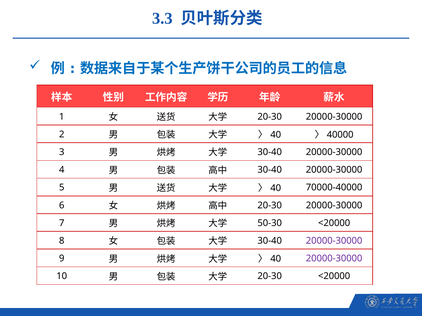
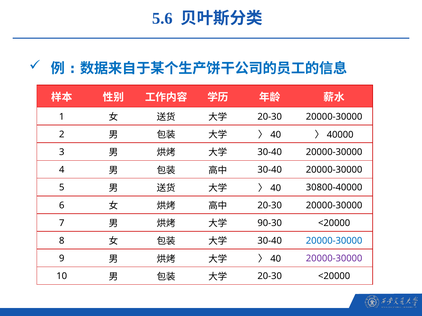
3.3: 3.3 -> 5.6 (162, 18)
70000-40000: 70000-40000 -> 30800-40000 (334, 188)
50-30: 50-30 -> 90-30 (270, 223)
20000-30000 colour: purple -> blue (334, 241)
